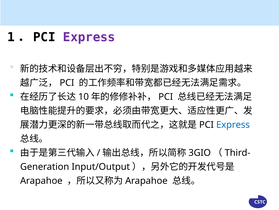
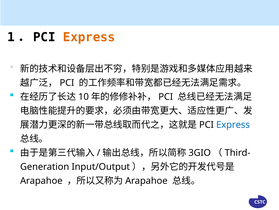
Express colour: purple -> orange (89, 37)
